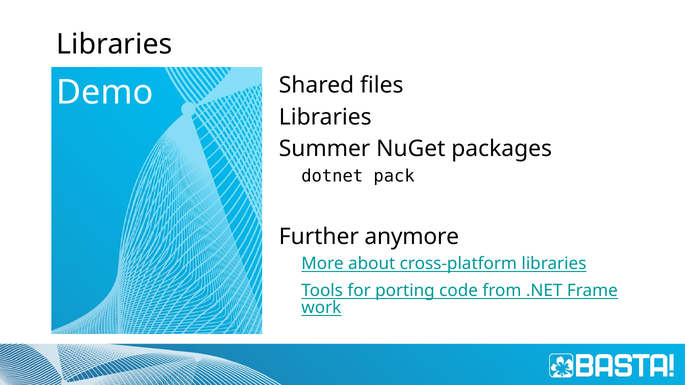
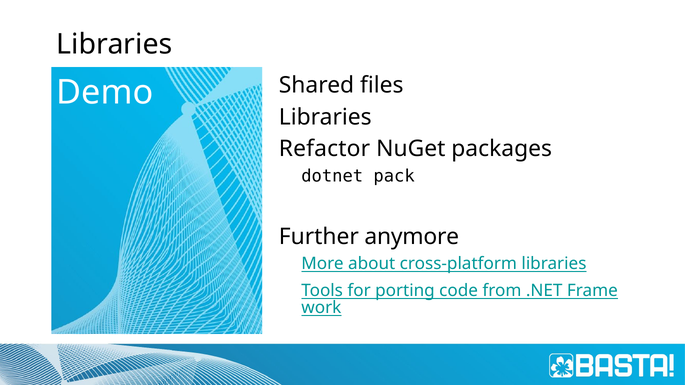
Summer: Summer -> Refactor (324, 149)
